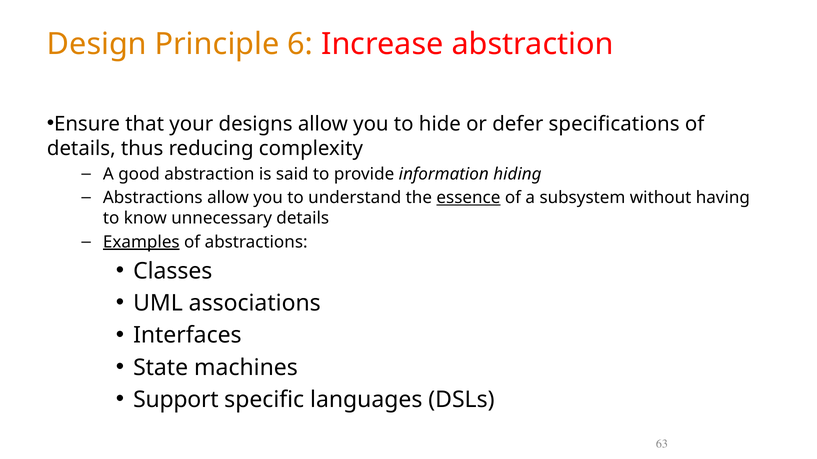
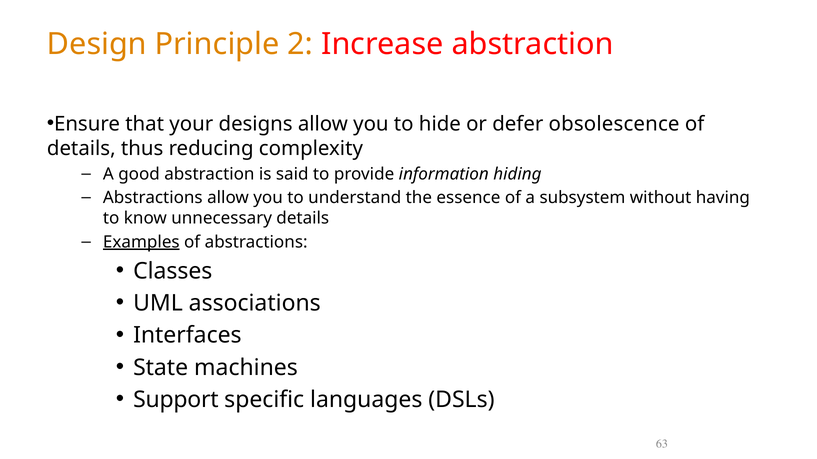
6: 6 -> 2 (300, 44)
specifications: specifications -> obsolescence (614, 124)
essence underline: present -> none (468, 198)
